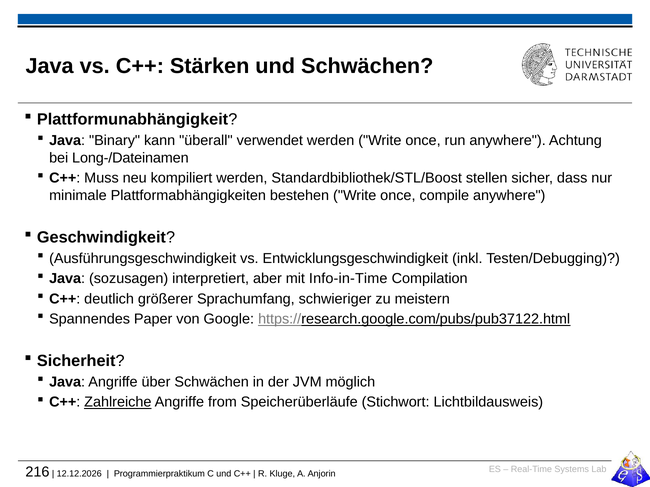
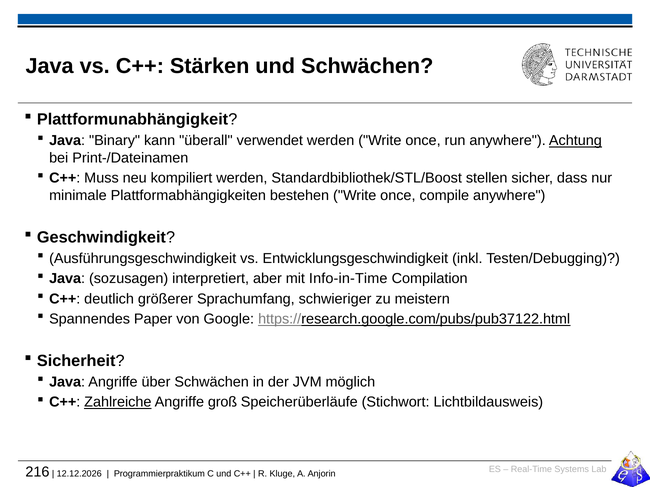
Achtung underline: none -> present (575, 141)
Long-/Dateinamen: Long-/Dateinamen -> Print-/Dateinamen (130, 158)
from: from -> groß (223, 403)
